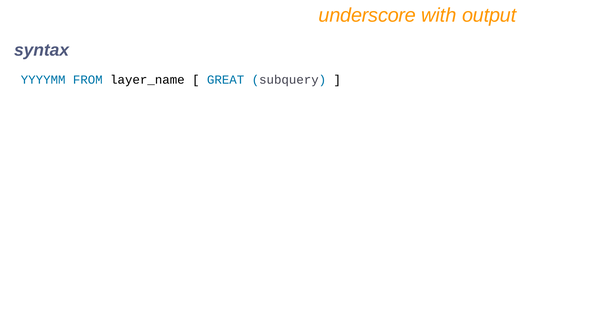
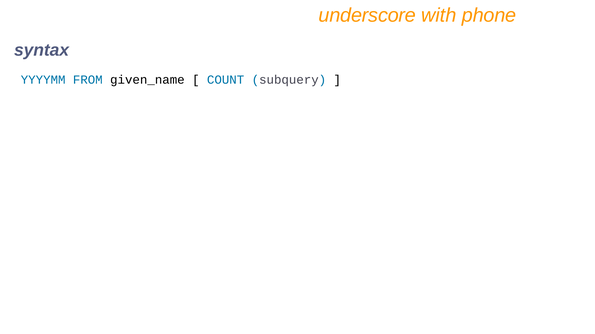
output: output -> phone (489, 15)
layer_name: layer_name -> given_name (147, 80)
GREAT: GREAT -> COUNT (226, 80)
